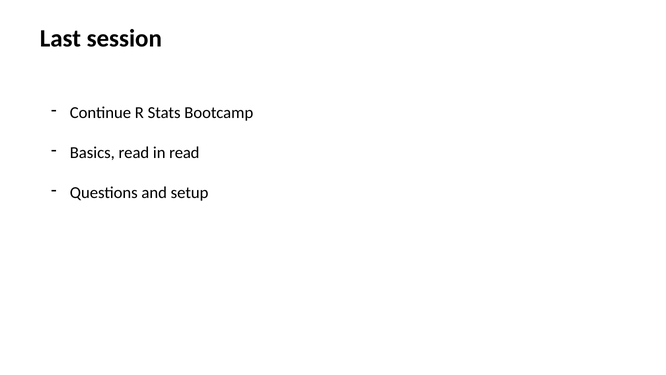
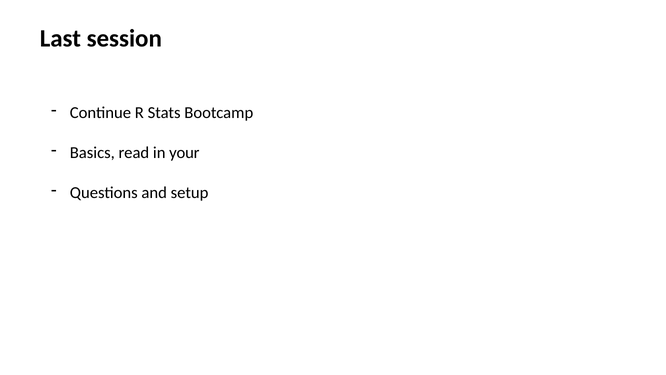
in read: read -> your (184, 153)
